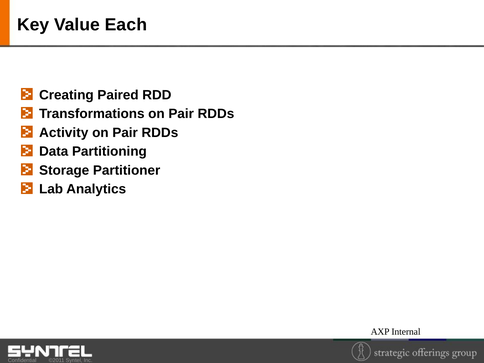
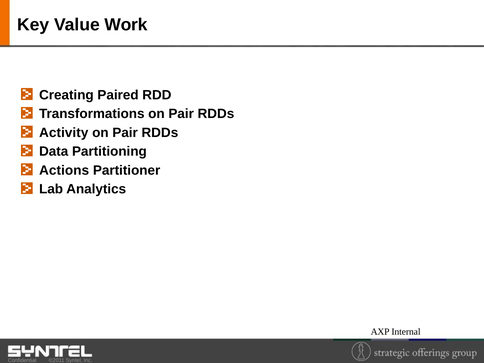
Each: Each -> Work (126, 25)
Storage: Storage -> Actions (64, 170)
